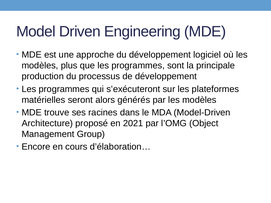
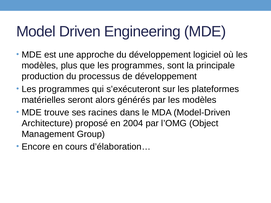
2021: 2021 -> 2004 (133, 123)
